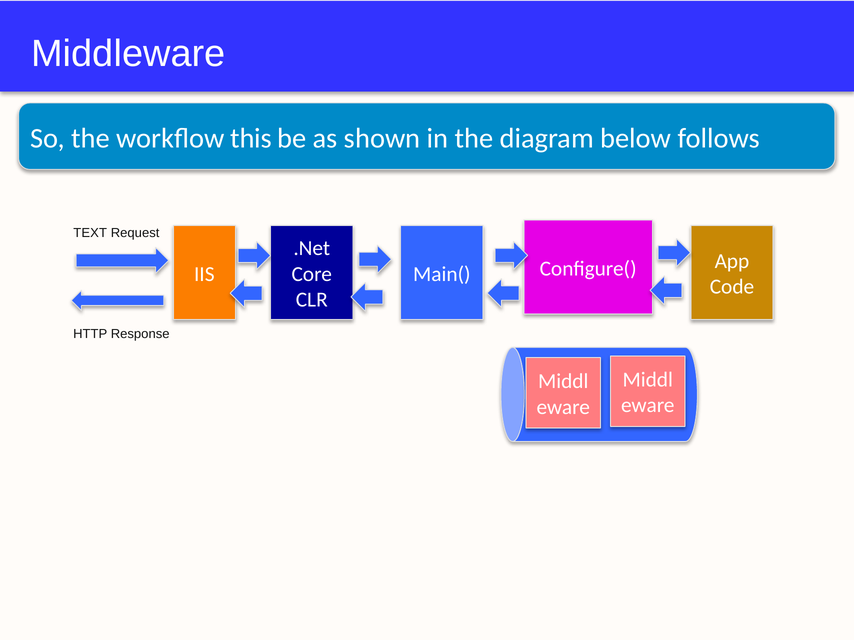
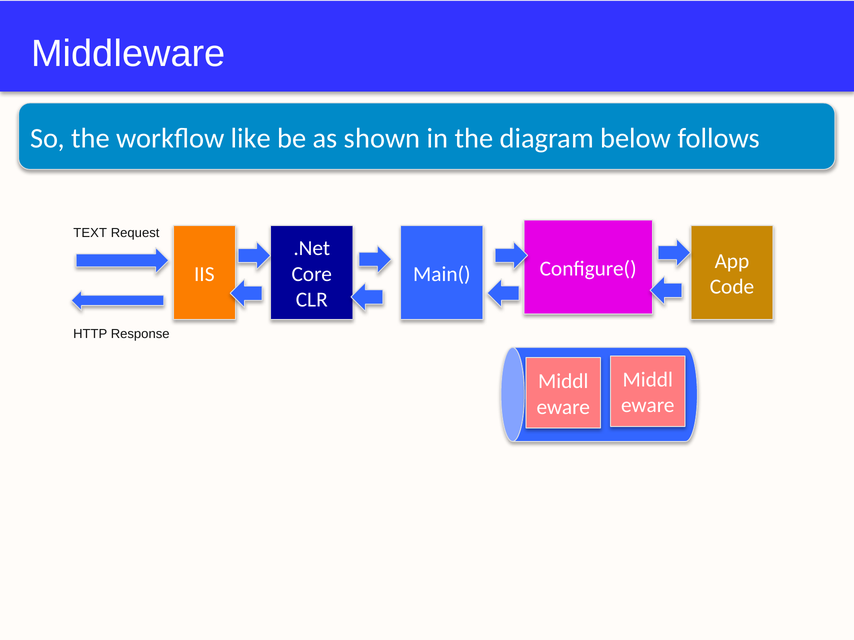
this: this -> like (251, 138)
